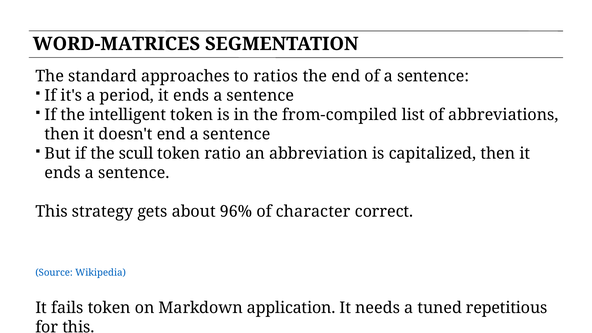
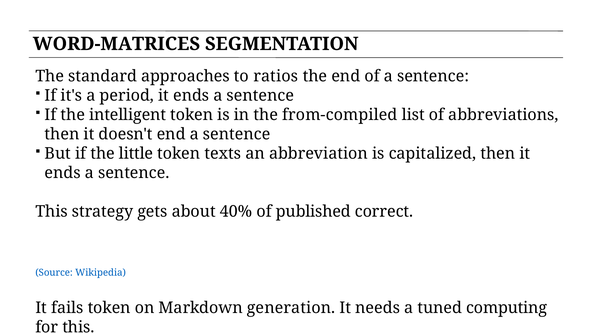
scull: scull -> little (136, 153)
ratio: ratio -> texts (223, 153)
96%: 96% -> 40% (236, 211)
character: character -> published (313, 211)
application: application -> generation (291, 307)
repetitious: repetitious -> computing (507, 307)
